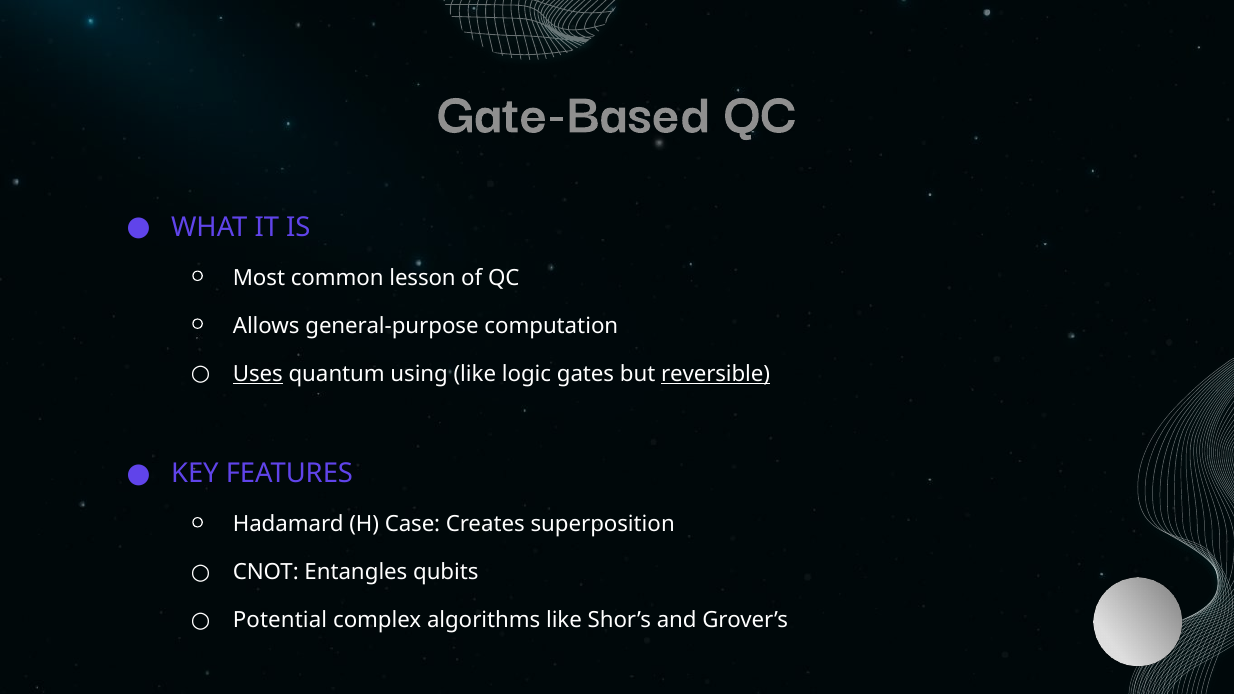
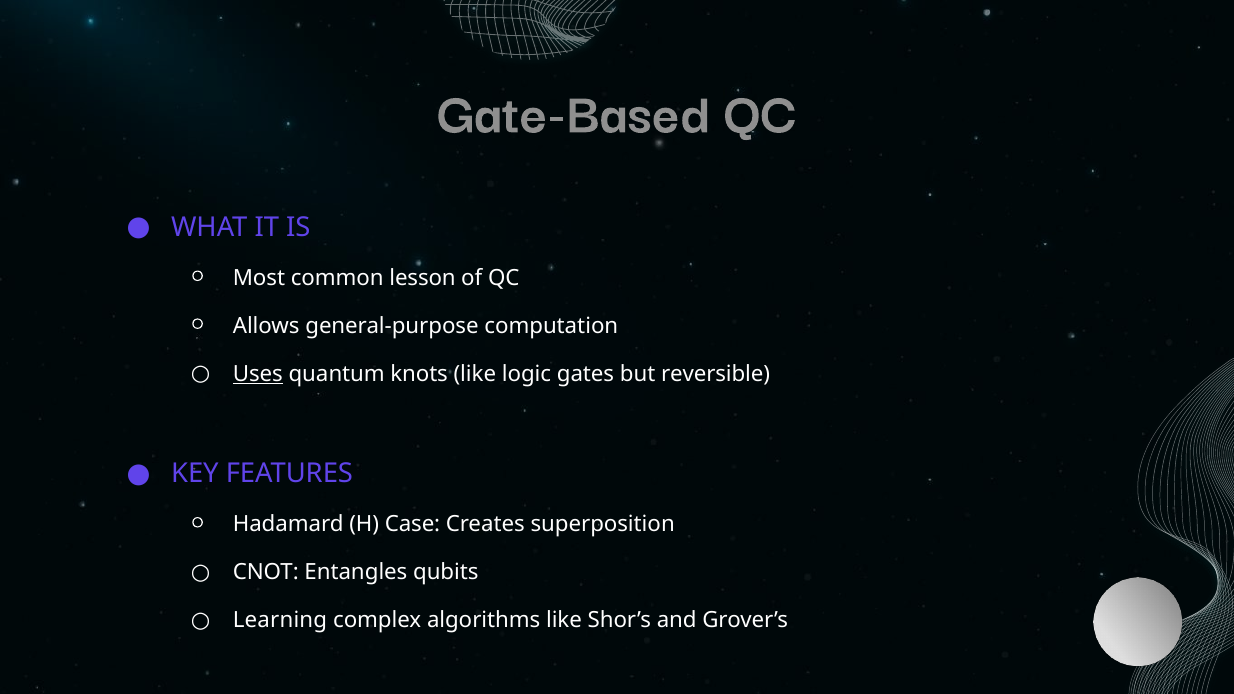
using: using -> knots (419, 374)
reversible underline: present -> none (716, 374)
Potential: Potential -> Learning (280, 620)
